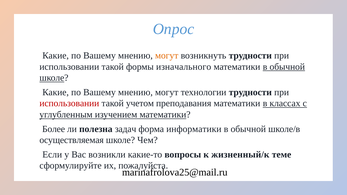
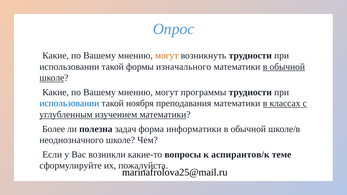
технологии: технологии -> программы (204, 92)
использовании colour: red -> blue (69, 103)
учетом: учетом -> ноября (140, 103)
осуществляемая: осуществляемая -> неоднозначного (72, 140)
жизненный/к: жизненный/к -> аспирантов/к (240, 155)
